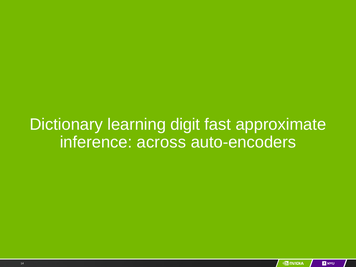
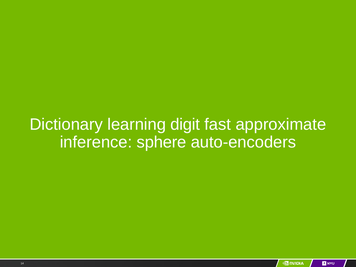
across: across -> sphere (162, 142)
